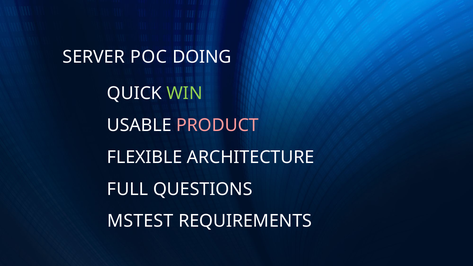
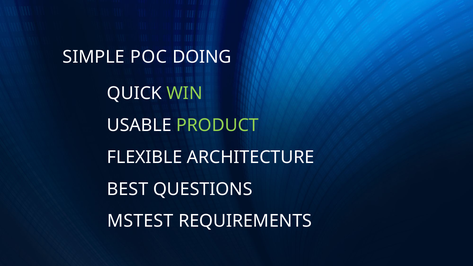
SERVER: SERVER -> SIMPLE (94, 57)
PRODUCT colour: pink -> light green (217, 125)
FULL: FULL -> BEST (128, 189)
